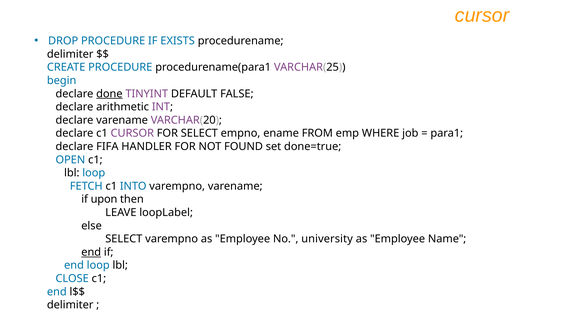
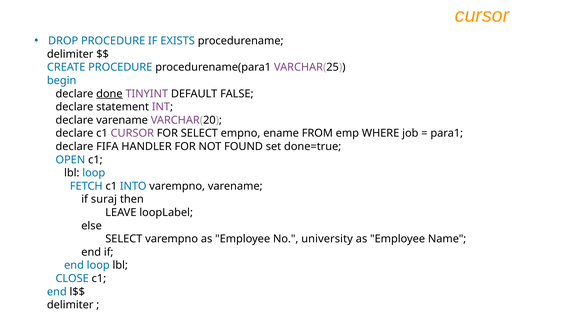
arithmetic: arithmetic -> statement (123, 107)
upon: upon -> suraj (104, 199)
end underline: present -> none (91, 252)
